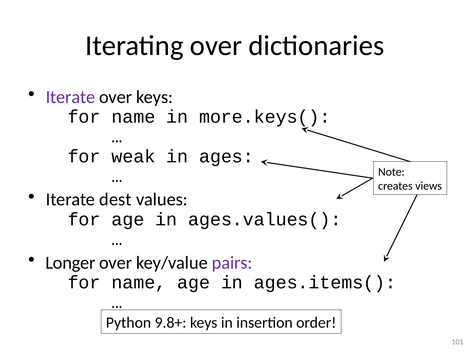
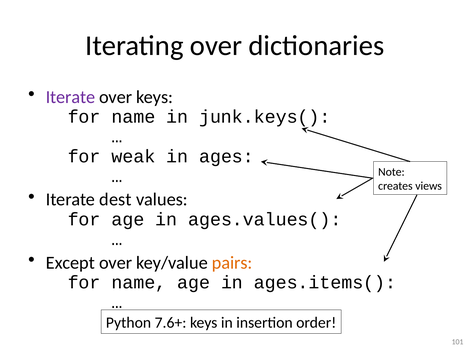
more.keys(: more.keys( -> junk.keys( (265, 117)
Longer: Longer -> Except (70, 262)
pairs colour: purple -> orange (232, 262)
9.8+: 9.8+ -> 7.6+ (171, 322)
